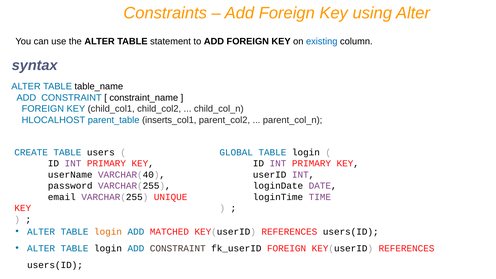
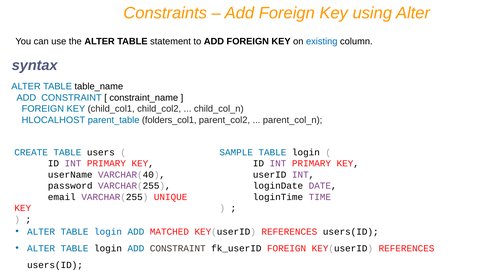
inserts_col1: inserts_col1 -> folders_col1 (169, 120)
GLOBAL: GLOBAL -> SAMPLE (236, 152)
login colour: orange -> blue (108, 232)
